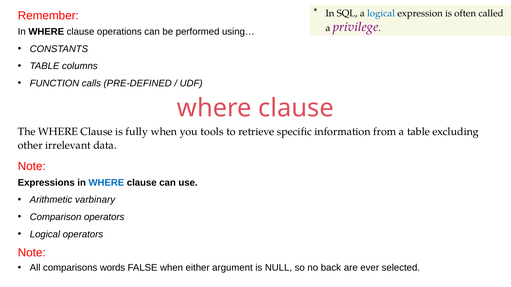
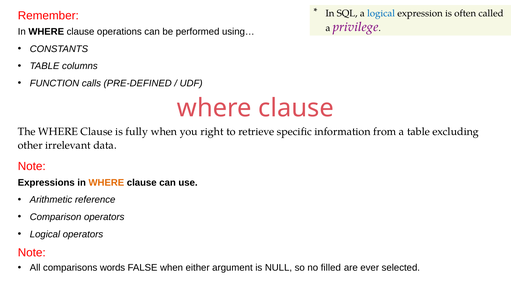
tools: tools -> right (212, 132)
WHERE colour: blue -> orange (106, 183)
varbinary: varbinary -> reference (95, 200)
back: back -> filled (331, 268)
